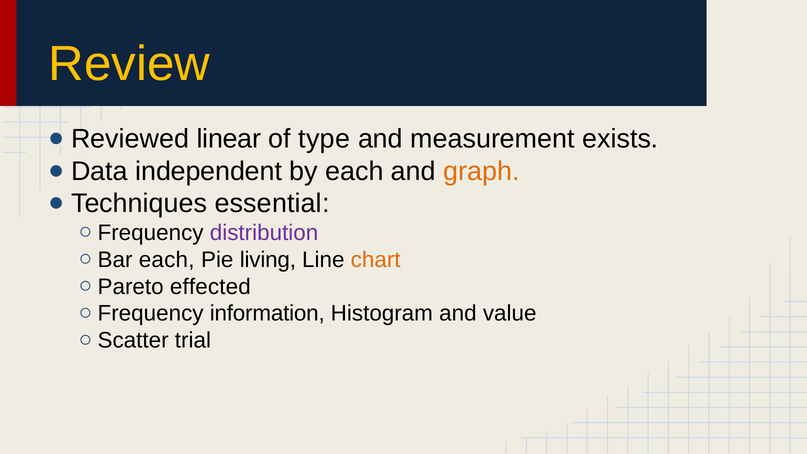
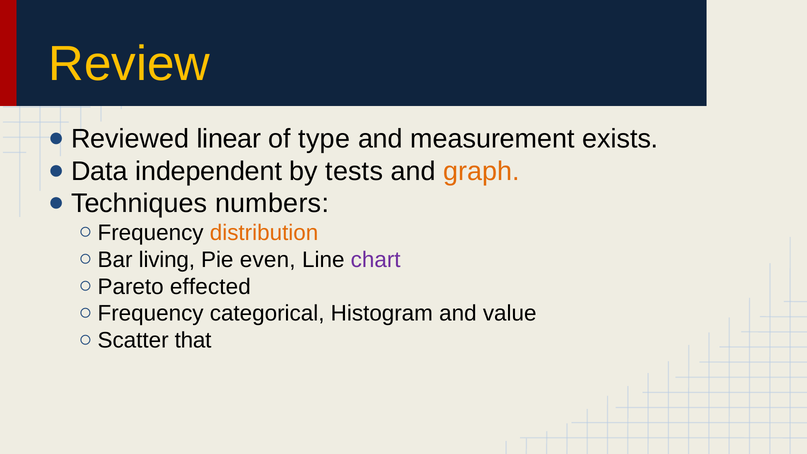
by each: each -> tests (354, 171)
essential: essential -> numbers (272, 203)
distribution colour: purple -> orange (264, 233)
each: each -> living (167, 260)
living: living -> even (268, 260)
chart colour: orange -> purple (376, 260)
information: information -> categorical (267, 313)
trial: trial -> that (193, 340)
